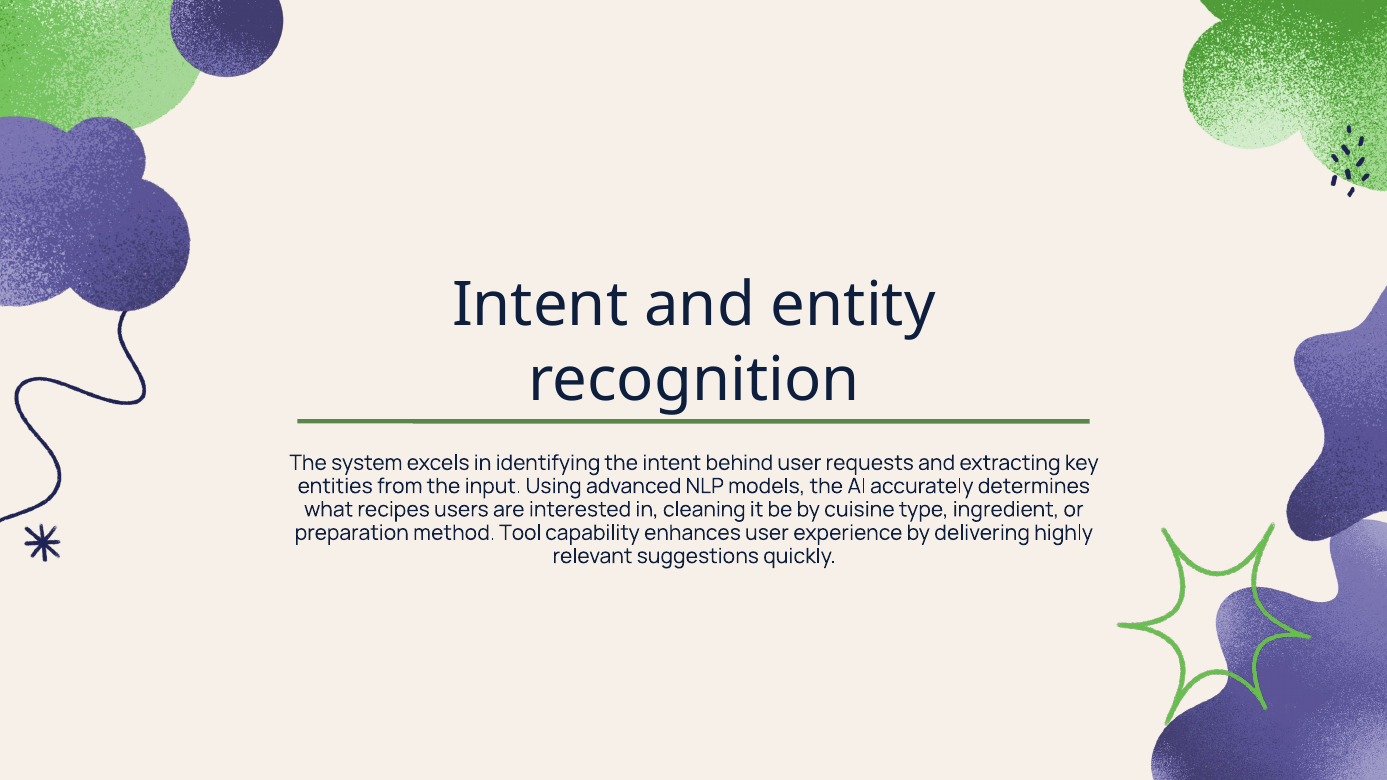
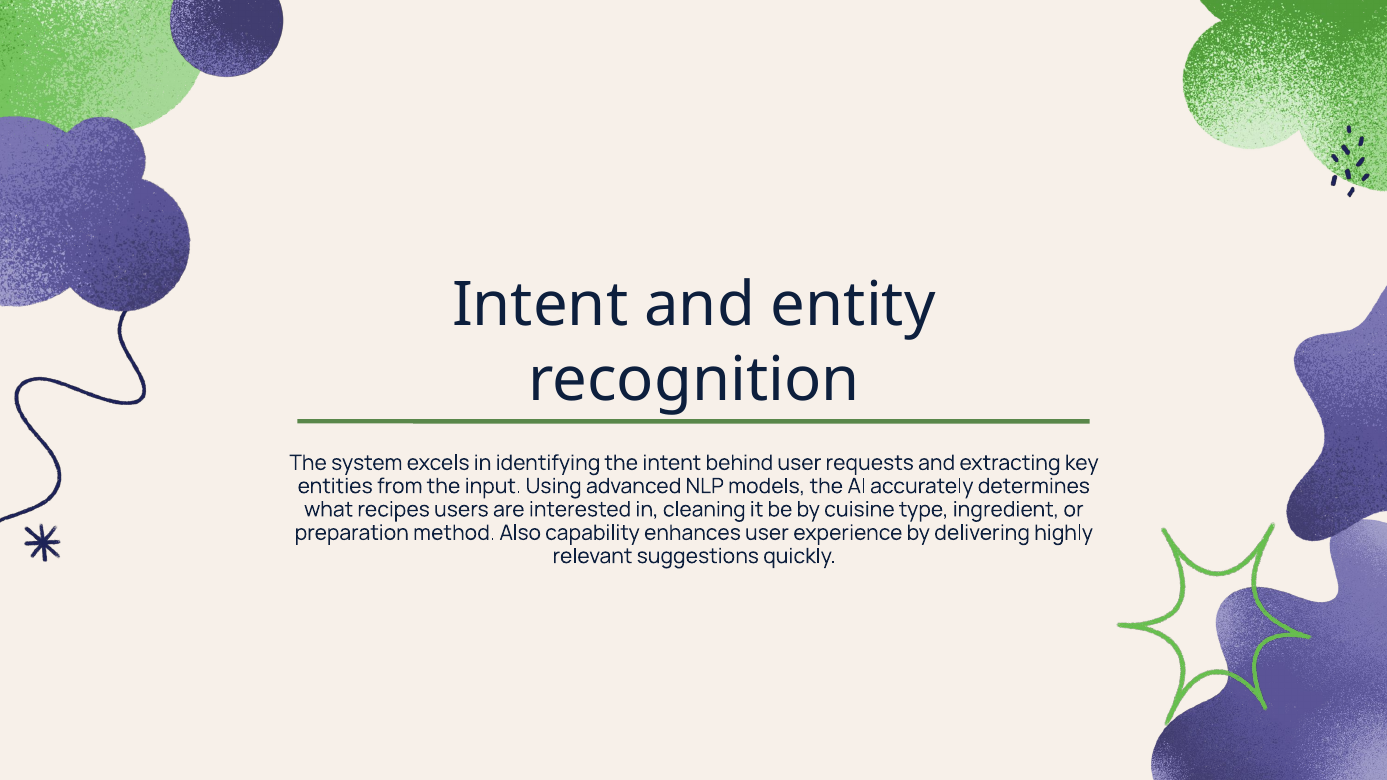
Tool: Tool -> Also (520, 533)
